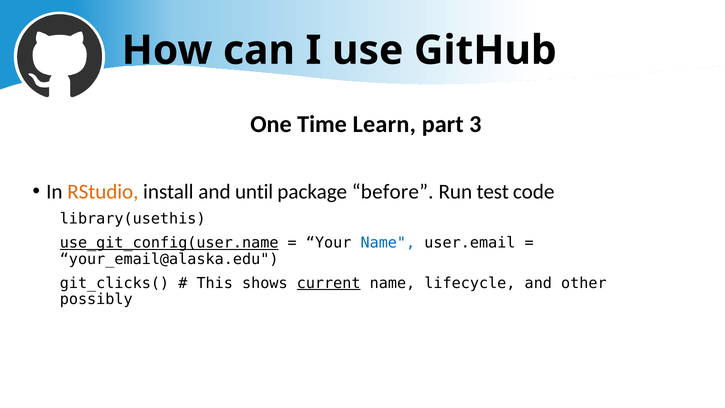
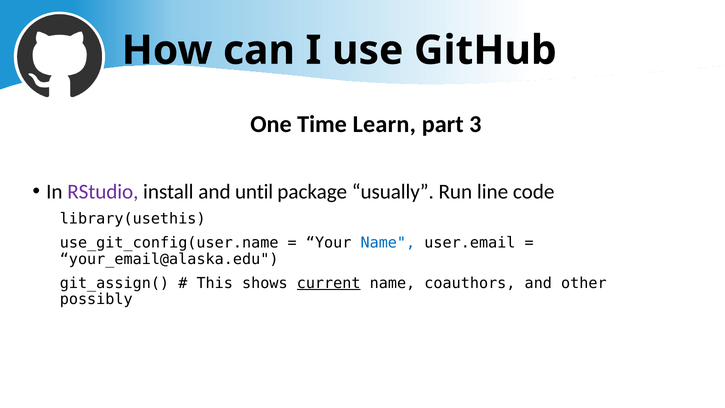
RStudio colour: orange -> purple (103, 192)
before: before -> usually (393, 192)
test: test -> line (493, 192)
use_git_config(user.name underline: present -> none (169, 243)
git_clicks(: git_clicks( -> git_assign( (114, 283)
lifecycle: lifecycle -> coauthors (470, 283)
